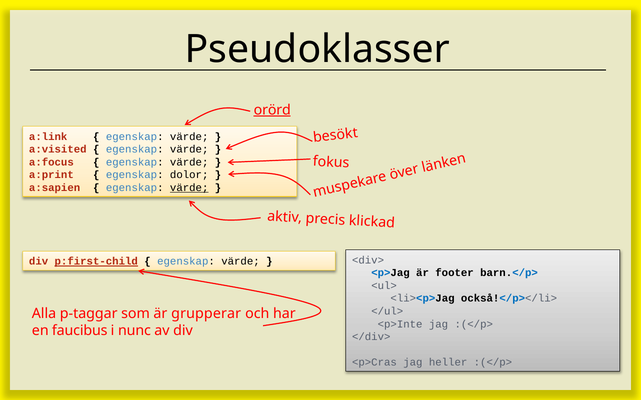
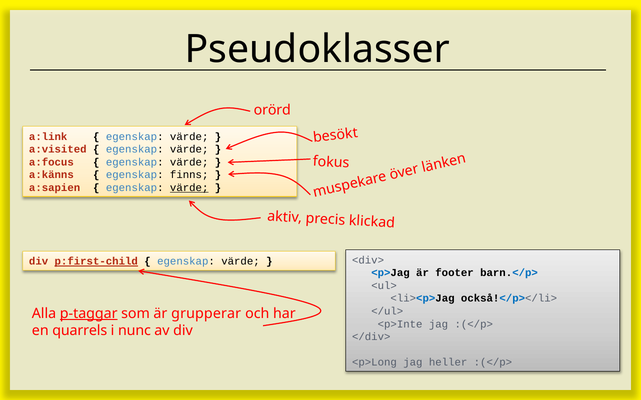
orörd underline: present -> none (272, 110)
a:print: a:print -> a:känns (51, 175)
dolor: dolor -> finns (189, 175)
p-taggar underline: none -> present (89, 314)
faucibus: faucibus -> quarrels (80, 331)
<p>Cras: <p>Cras -> <p>Long (374, 363)
